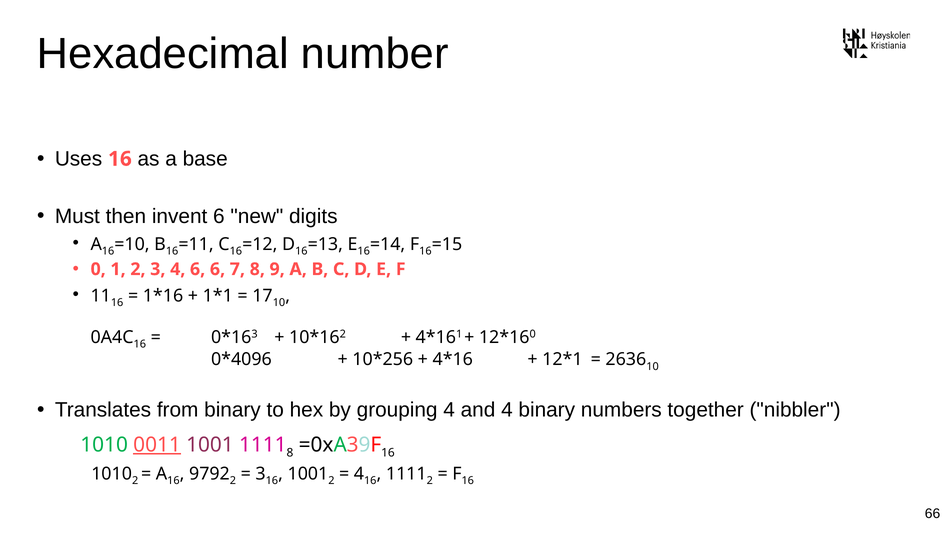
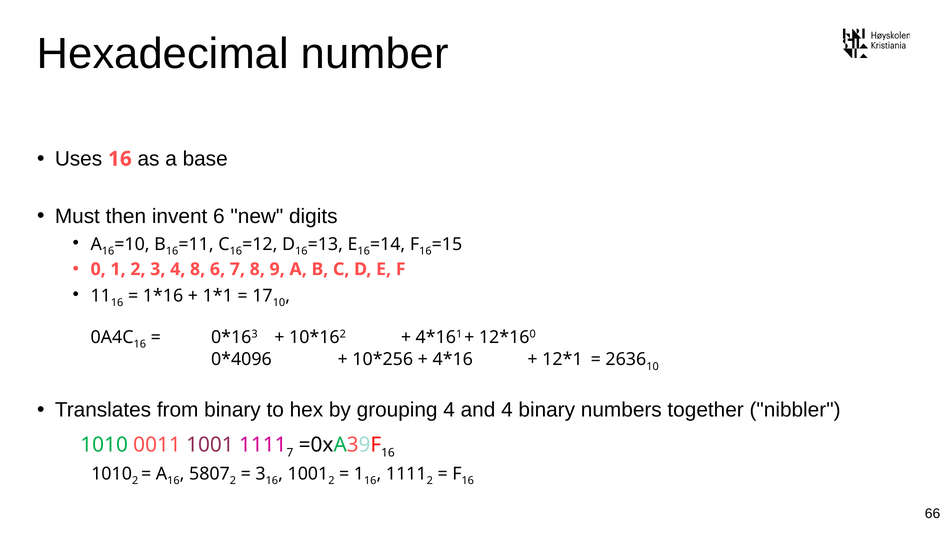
4 6: 6 -> 8 (198, 269)
0011 underline: present -> none (157, 445)
8: 8 -> 7 (290, 453)
9792: 9792 -> 5807 (209, 474)
4: 4 -> 1 (359, 474)
